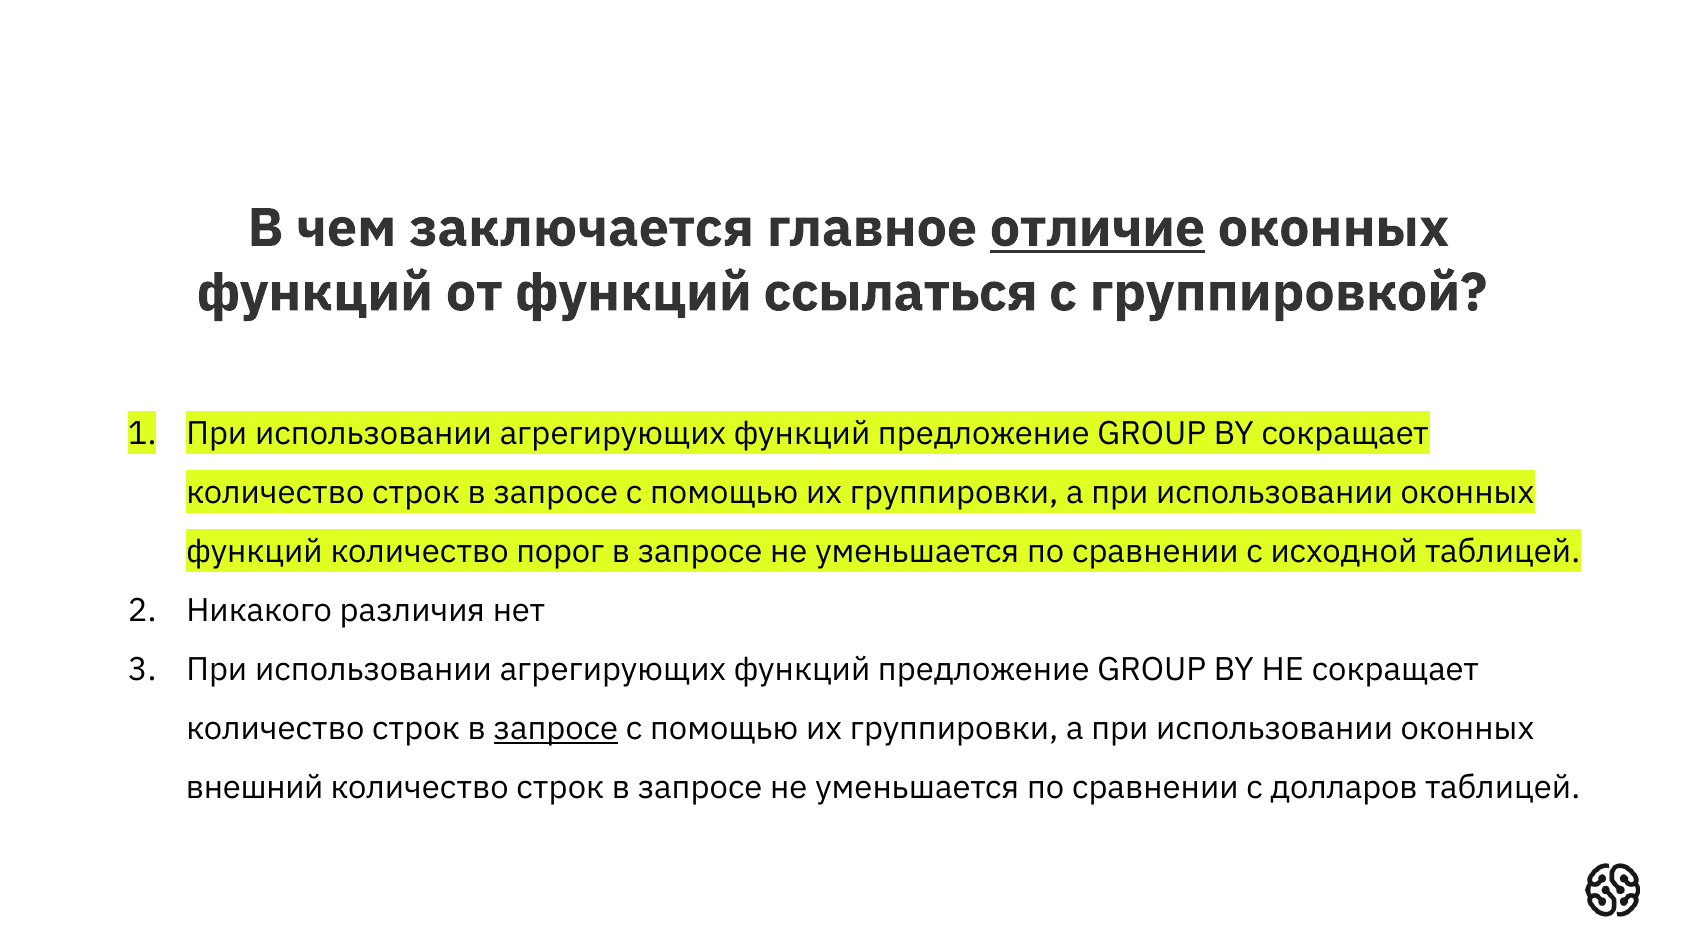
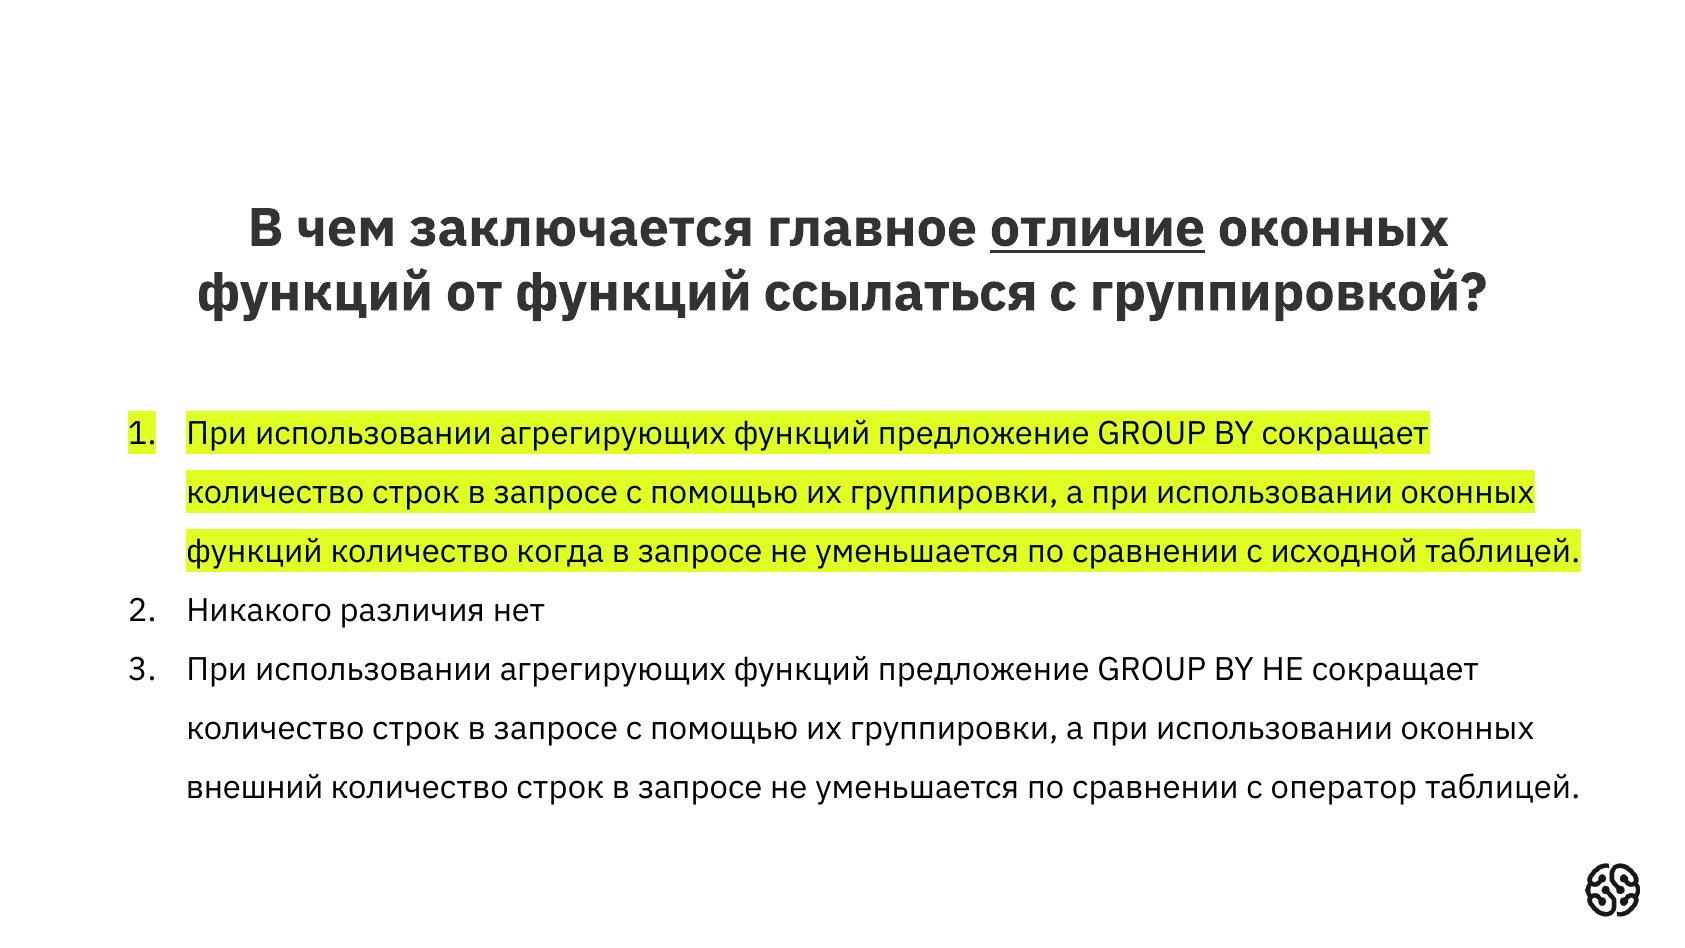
порог: порог -> когда (560, 551)
запросе underline: present -> none (556, 728)
долларов: долларов -> оператор (1344, 787)
